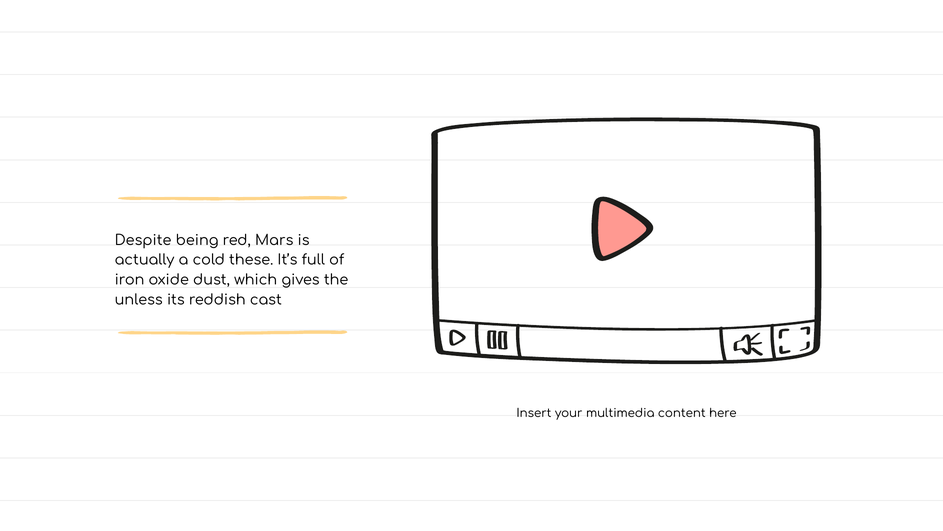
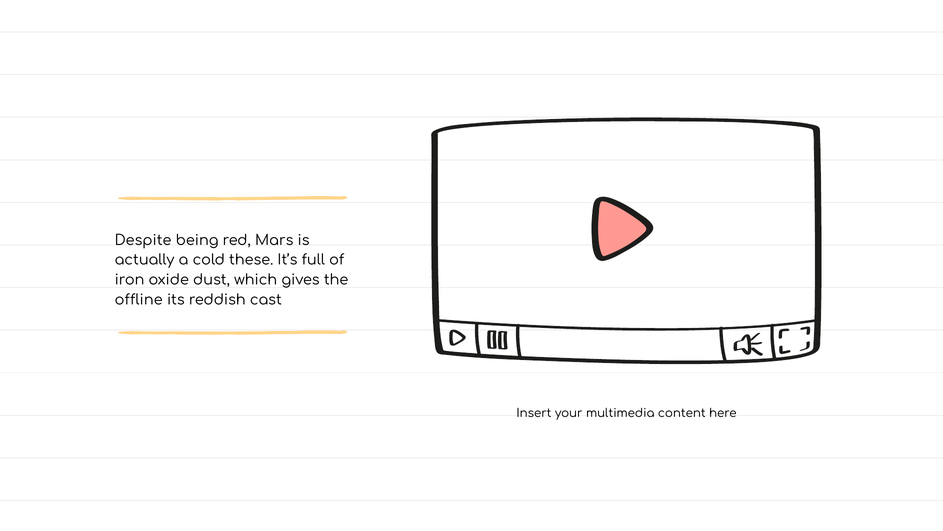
unless: unless -> offline (139, 300)
